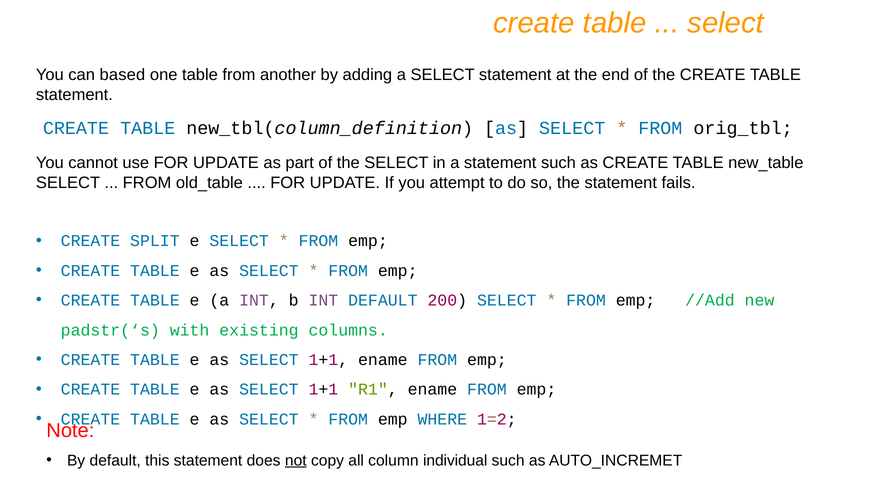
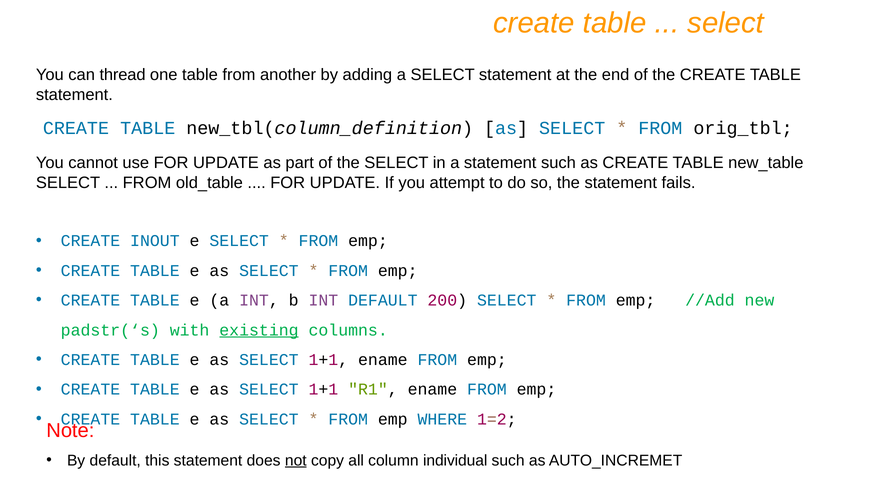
based: based -> thread (123, 75)
SPLIT: SPLIT -> INOUT (155, 241)
existing underline: none -> present (259, 330)
